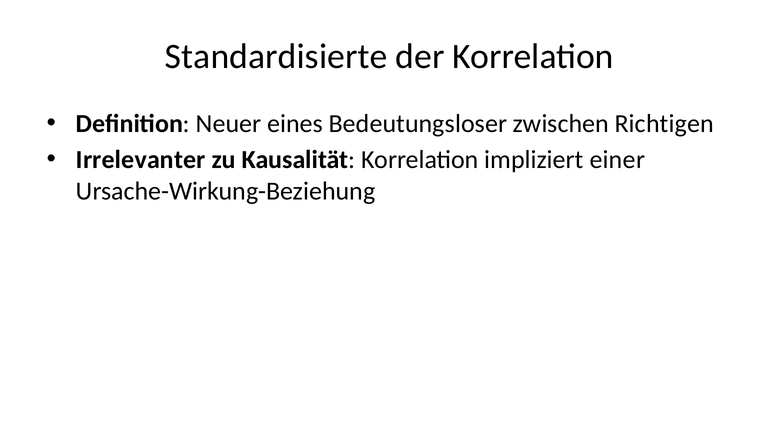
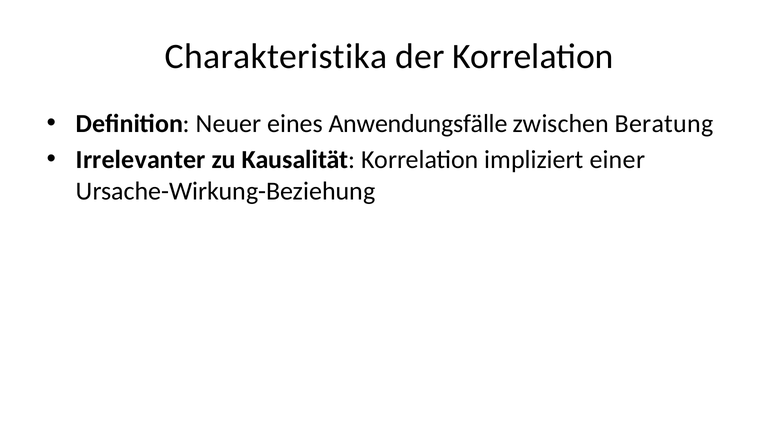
Standardisierte: Standardisierte -> Charakteristika (276, 57)
Bedeutungsloser: Bedeutungsloser -> Anwendungsfälle (418, 124)
Richtigen: Richtigen -> Beratung (664, 124)
